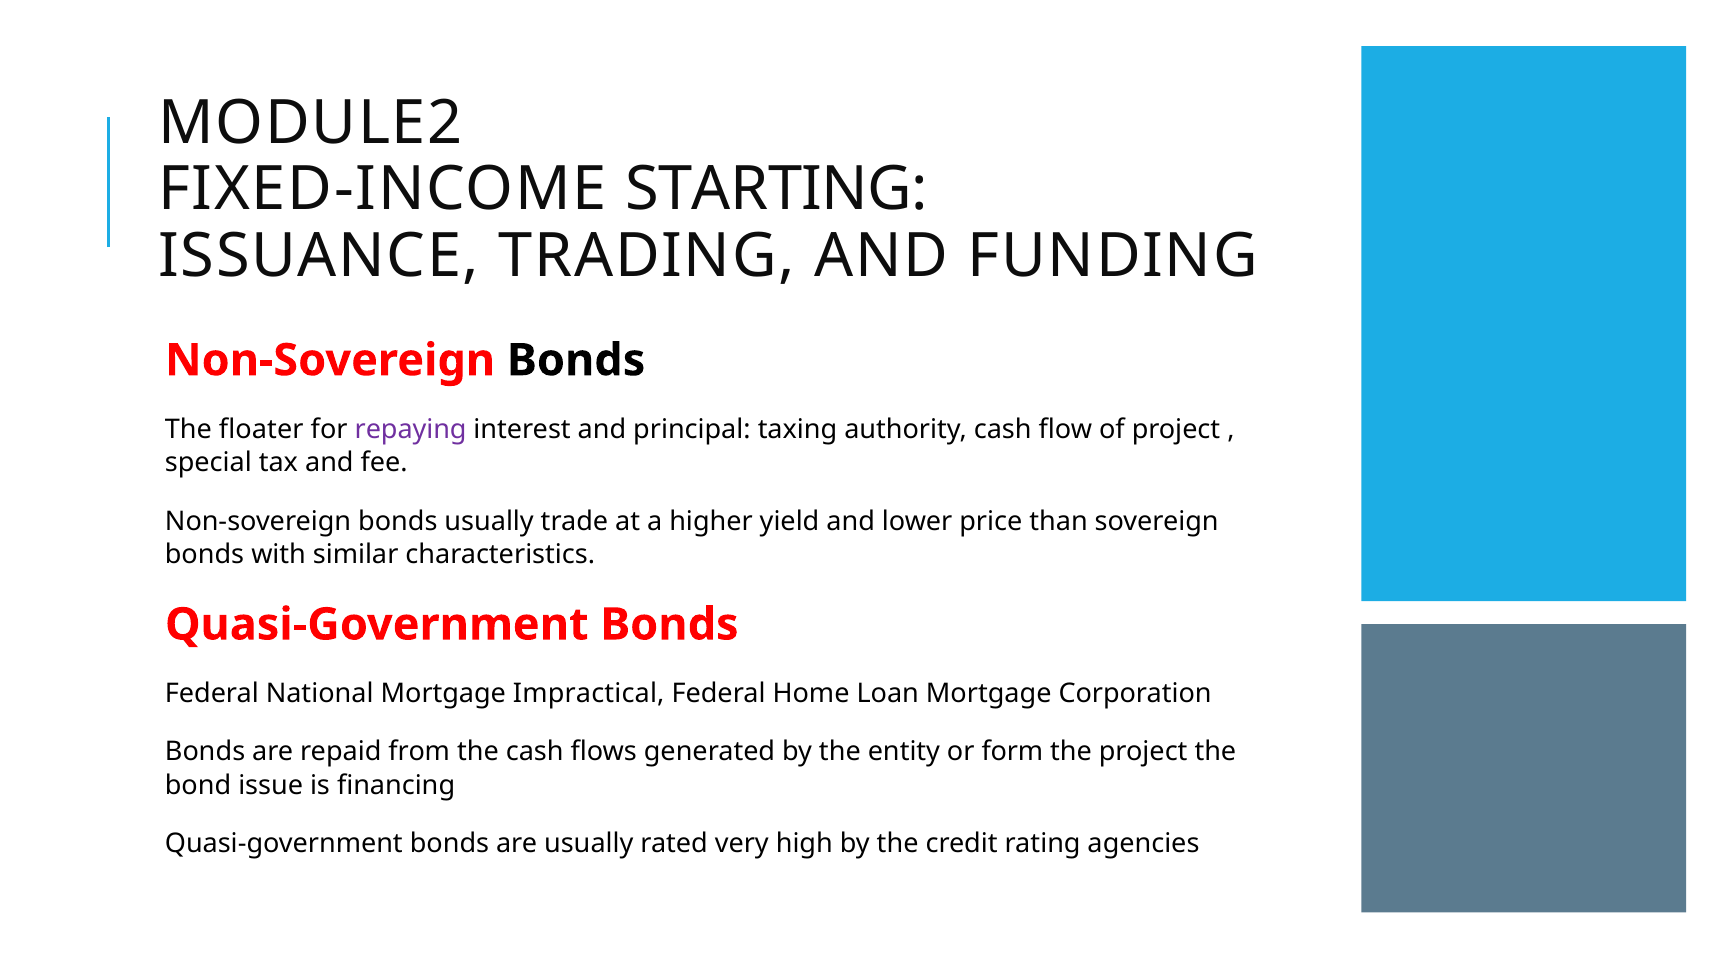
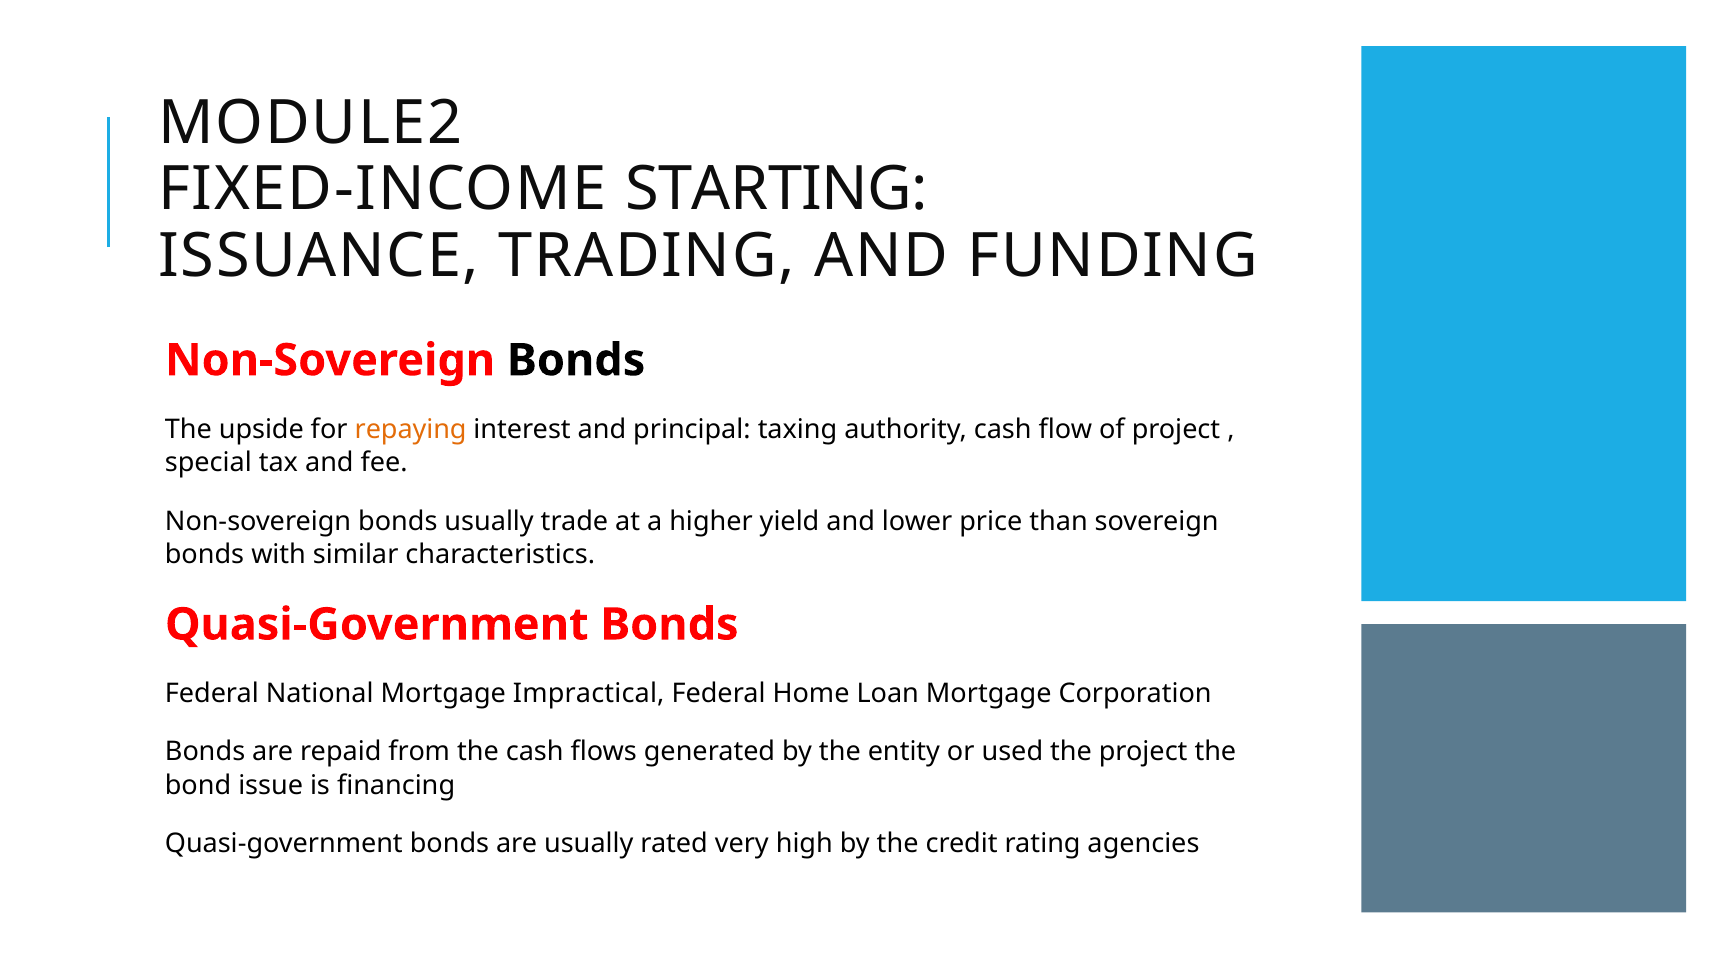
floater: floater -> upside (261, 429)
repaying colour: purple -> orange (411, 429)
form: form -> used (1012, 752)
